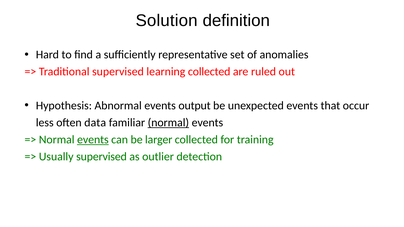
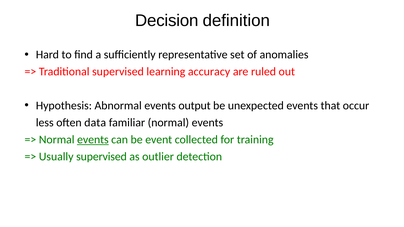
Solution: Solution -> Decision (167, 21)
learning collected: collected -> accuracy (209, 72)
normal underline: present -> none (168, 123)
larger: larger -> event (159, 140)
